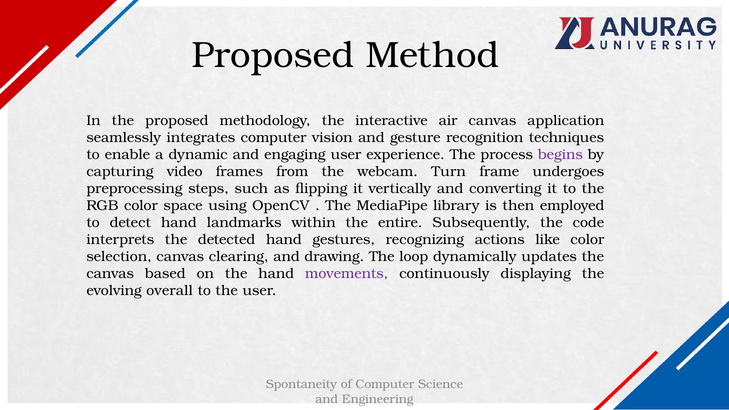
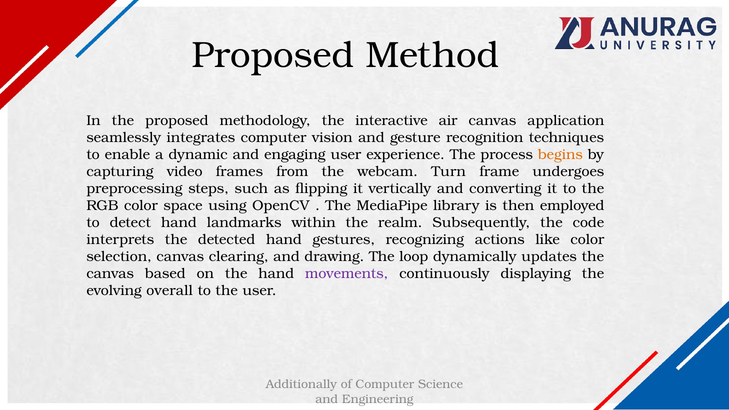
begins colour: purple -> orange (560, 155)
entire: entire -> realm (400, 223)
Spontaneity: Spontaneity -> Additionally (301, 385)
